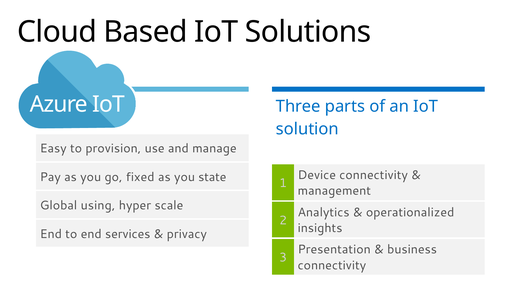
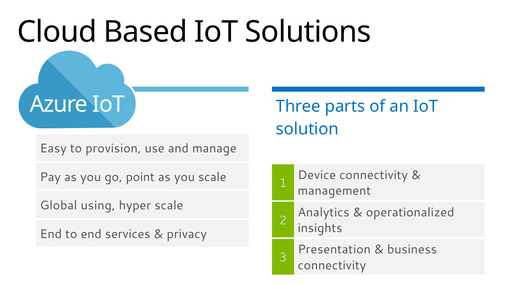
fixed: fixed -> point (140, 177)
you state: state -> scale (212, 177)
